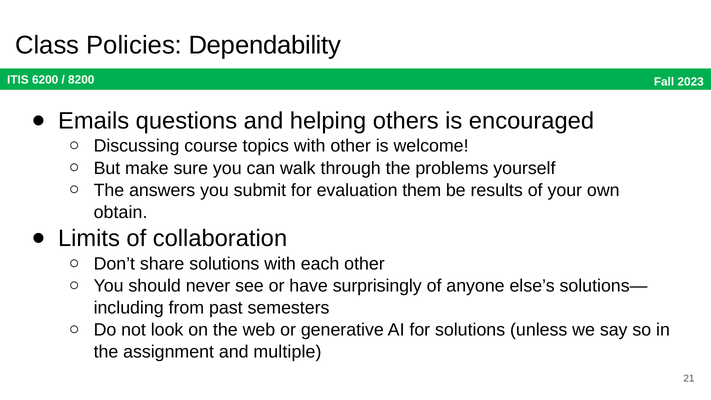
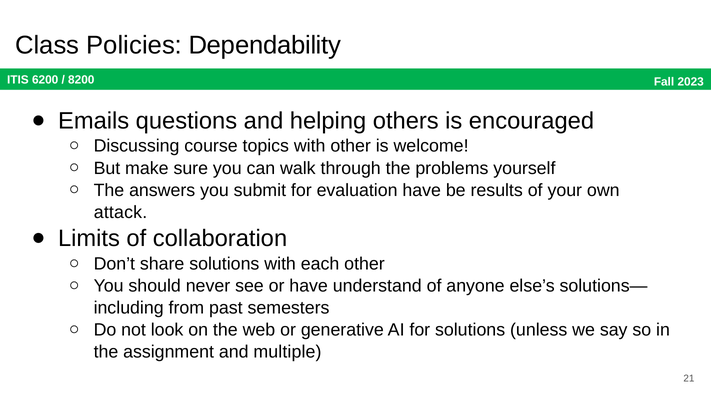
evaluation them: them -> have (422, 190)
obtain: obtain -> attack (121, 212)
surprisingly: surprisingly -> understand (377, 286)
